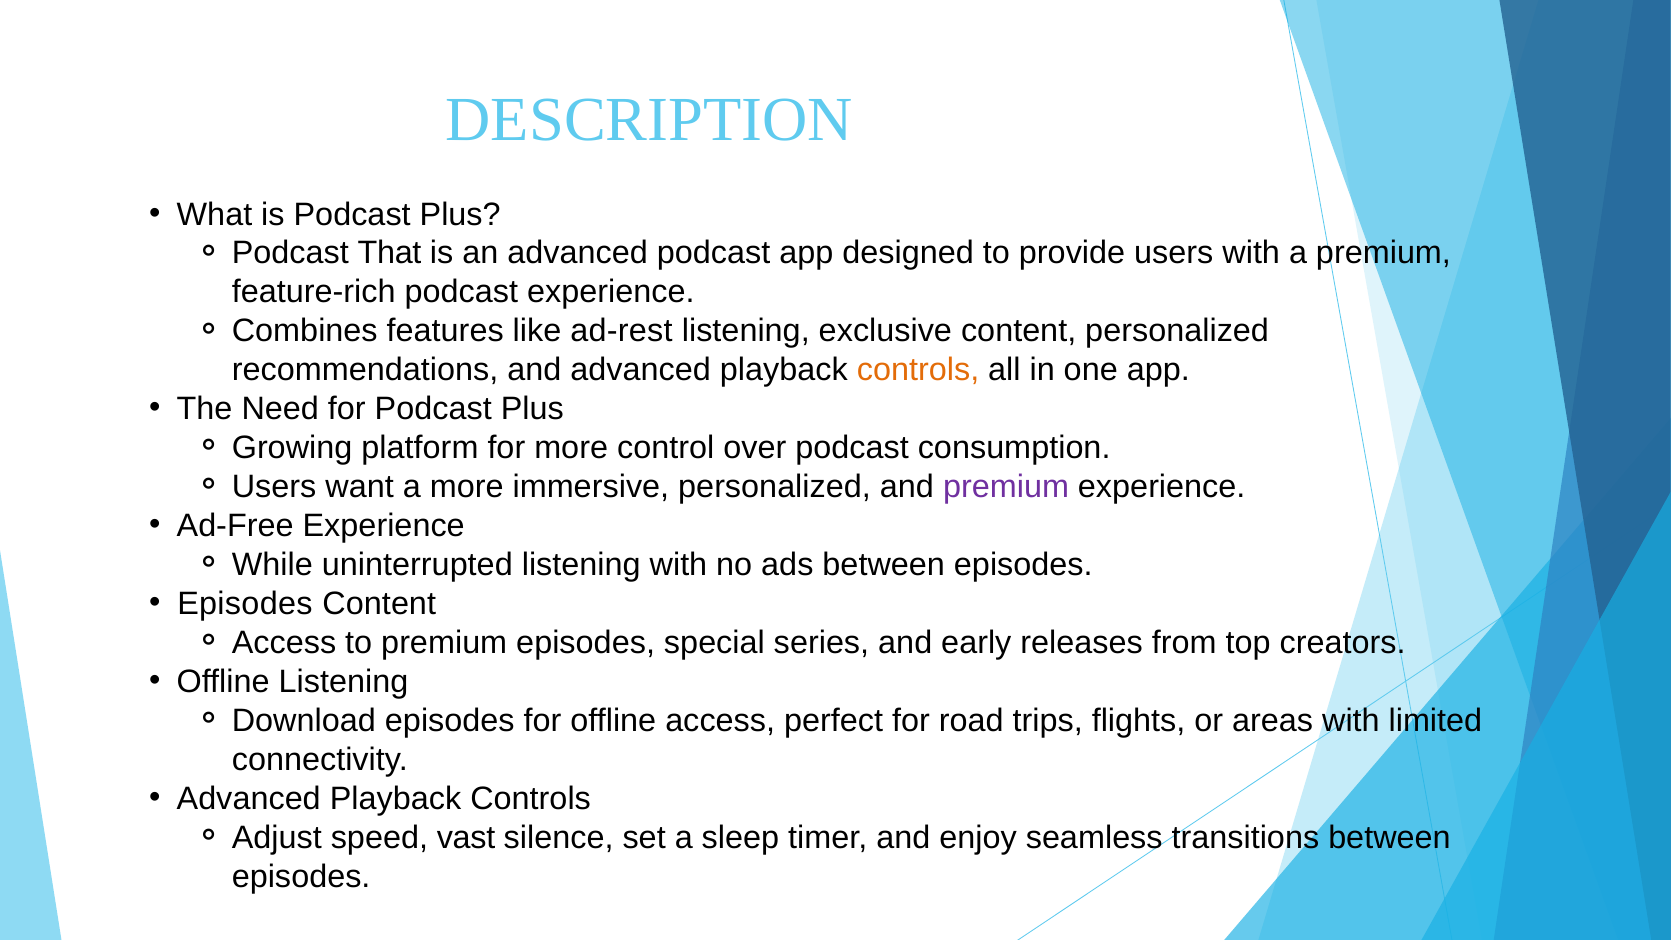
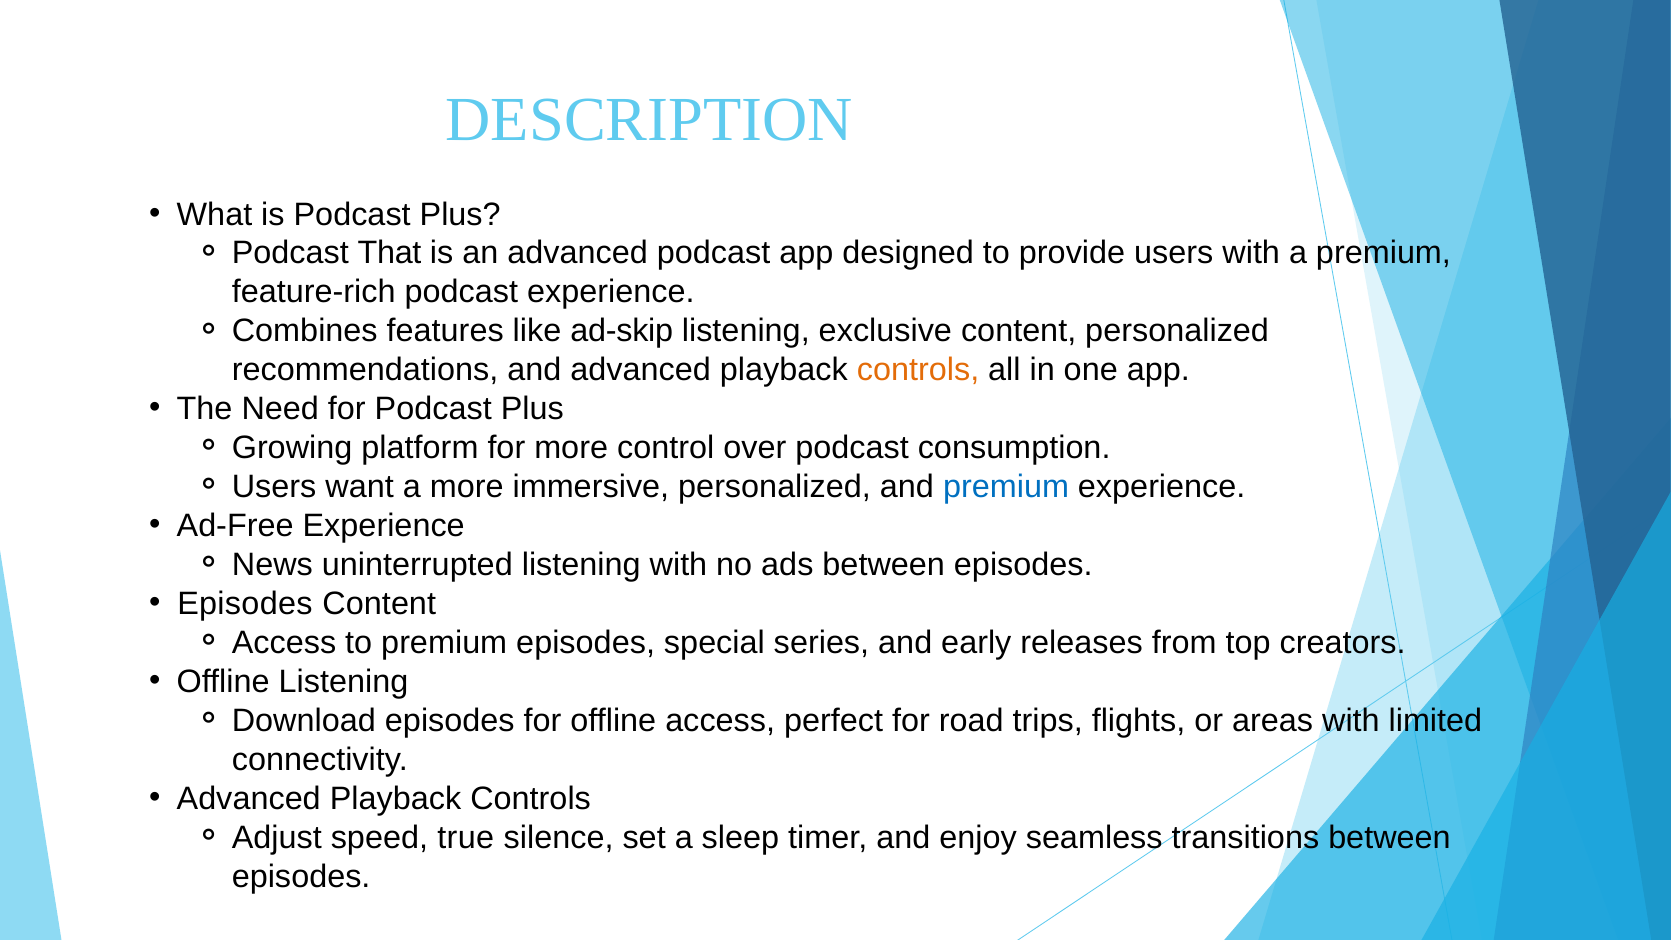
ad-rest: ad-rest -> ad-skip (622, 331)
premium colour: purple -> blue (1006, 487)
While: While -> News (272, 565)
vast: vast -> true (466, 837)
